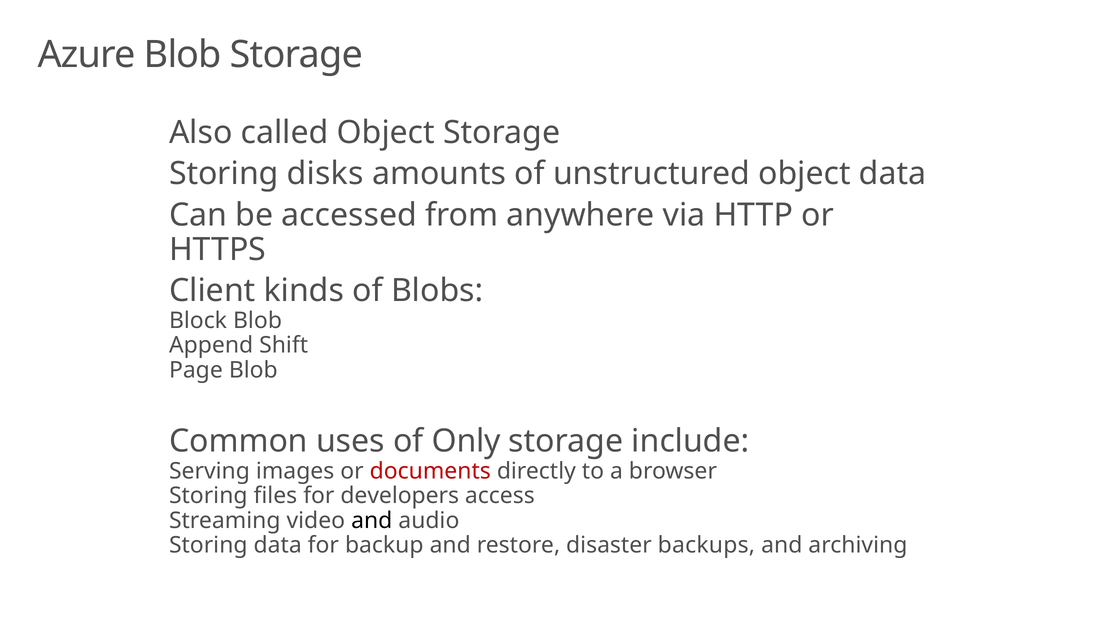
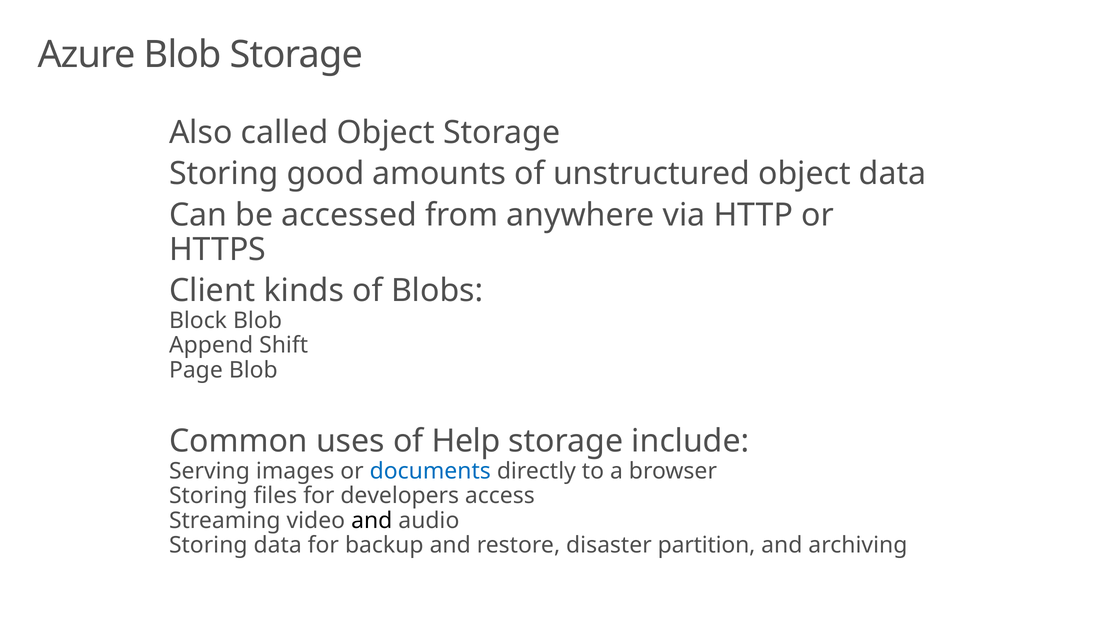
disks: disks -> good (326, 174)
Only: Only -> Help (466, 442)
documents colour: red -> blue (430, 471)
backups: backups -> partition (707, 546)
